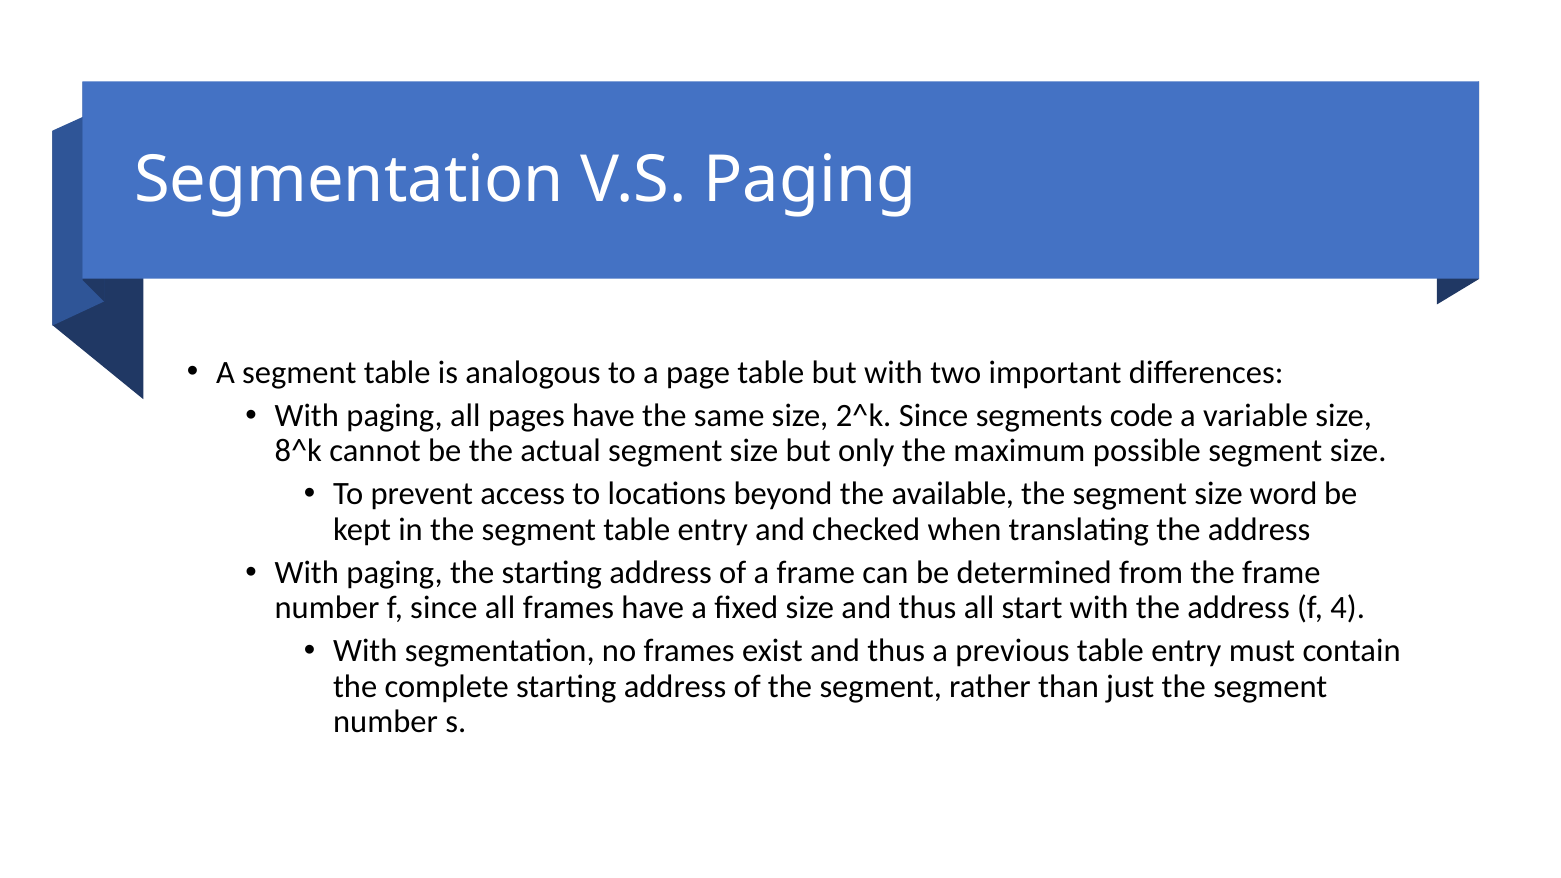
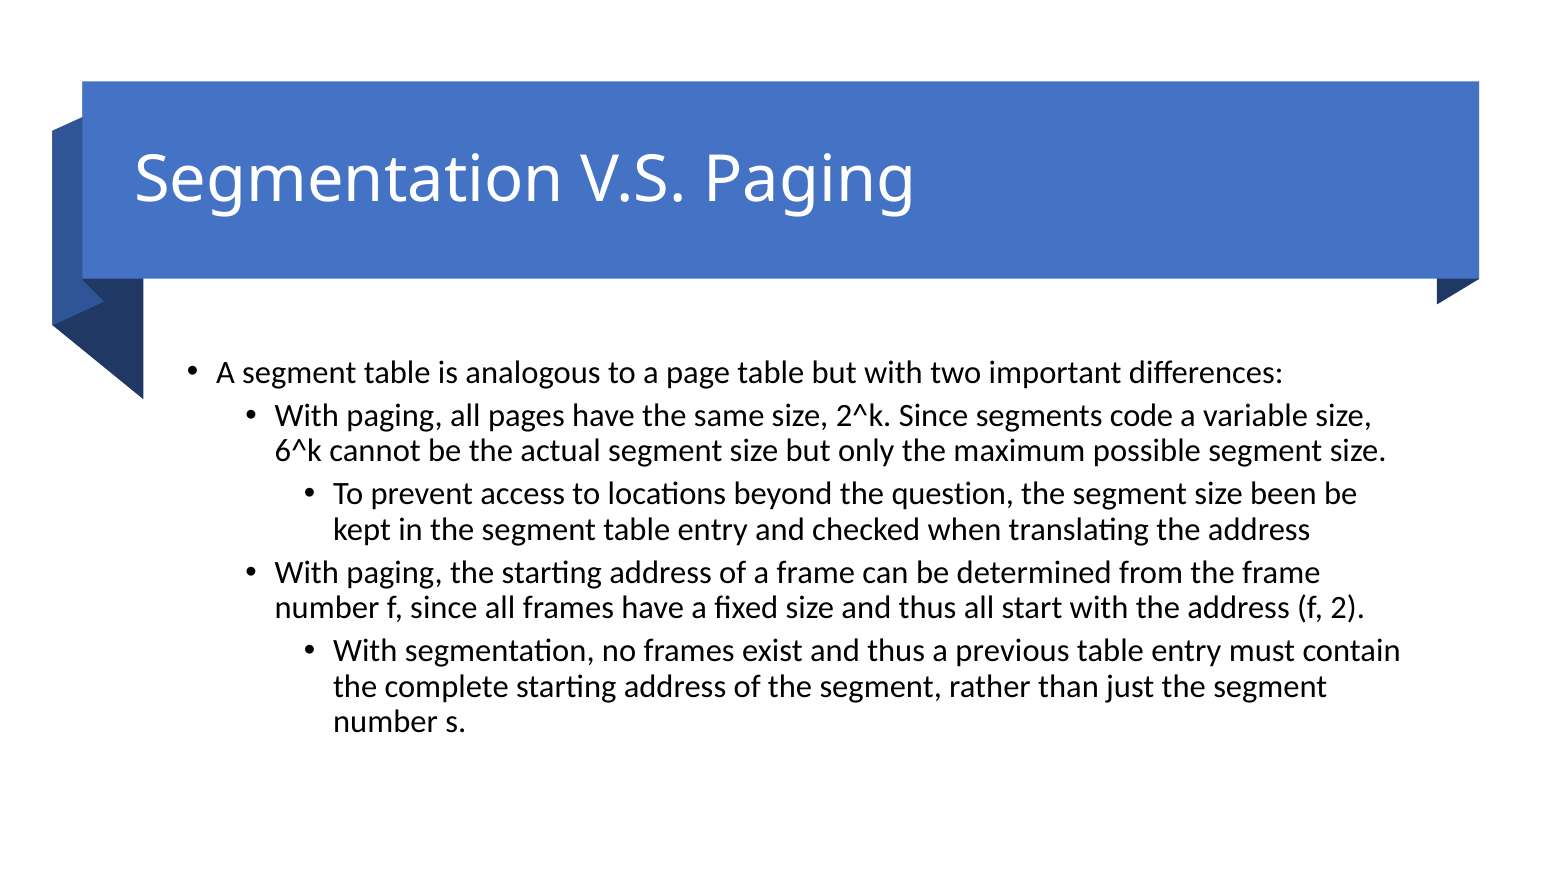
8^k: 8^k -> 6^k (298, 451)
available: available -> question (953, 494)
word: word -> been (1283, 494)
4: 4 -> 2 (1348, 608)
